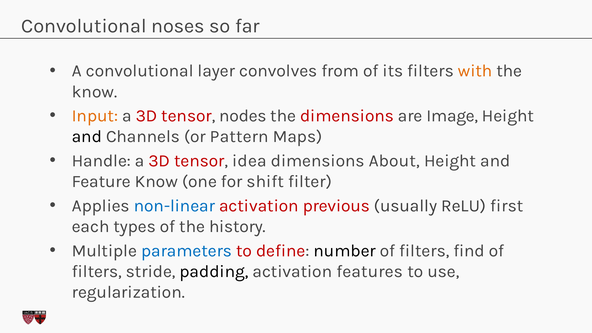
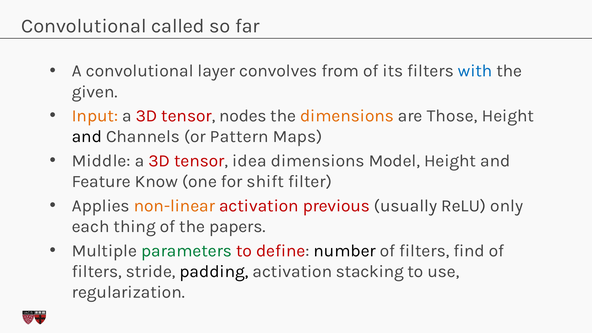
noses: noses -> called (178, 26)
with colour: orange -> blue (475, 71)
know: know -> given (95, 92)
dimensions colour: red -> orange (347, 116)
Image: Image -> Those (452, 116)
Handle: Handle -> Middle (101, 161)
About: About -> Model (394, 161)
non-linear colour: blue -> orange (174, 206)
first: first -> only (507, 206)
types: types -> thing (135, 226)
history: history -> papers (237, 226)
parameters colour: blue -> green (187, 251)
features: features -> stacking (370, 271)
